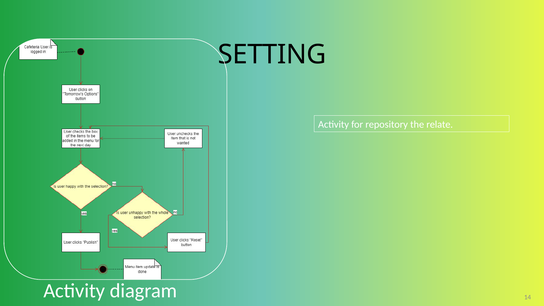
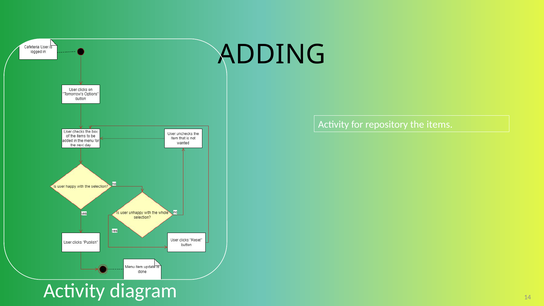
SETTING: SETTING -> ADDING (272, 55)
relate: relate -> items (440, 124)
